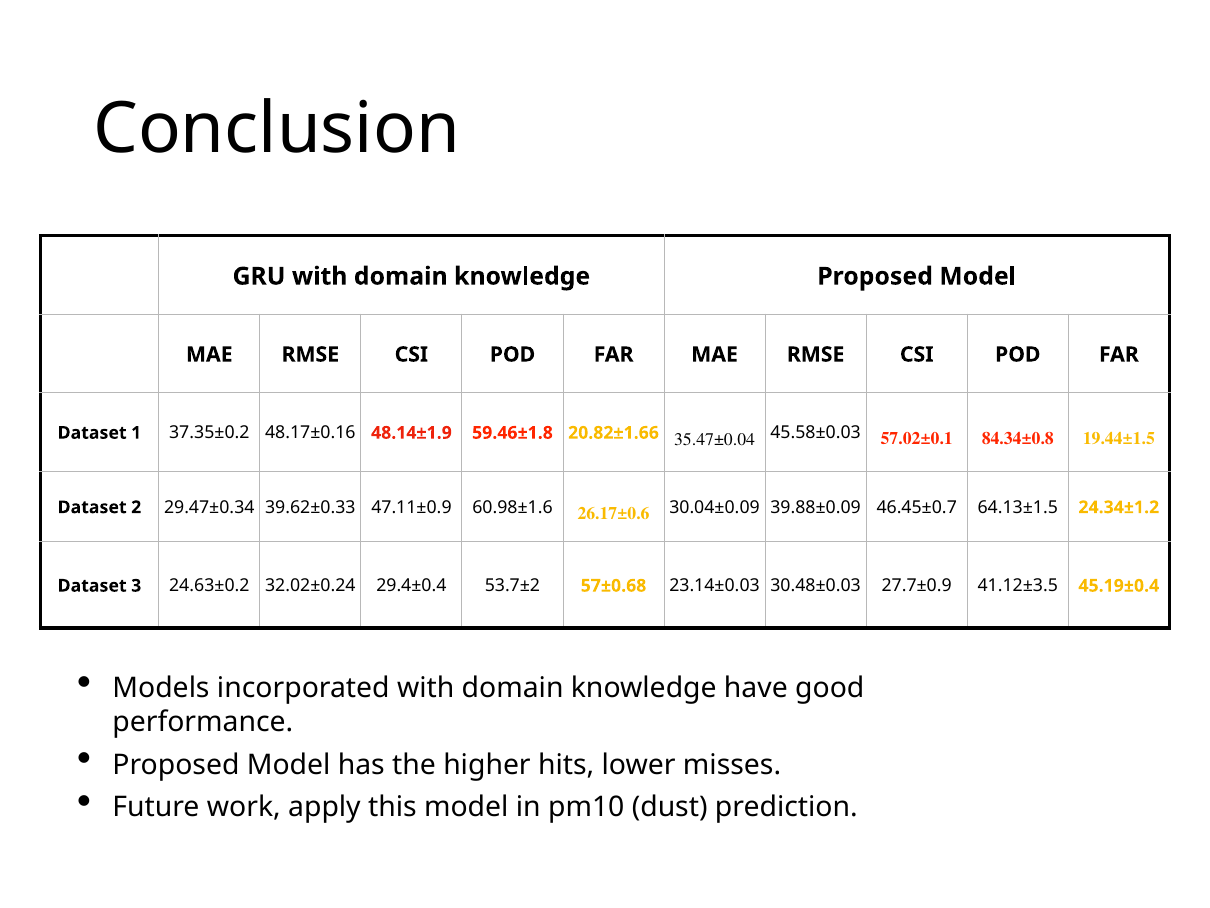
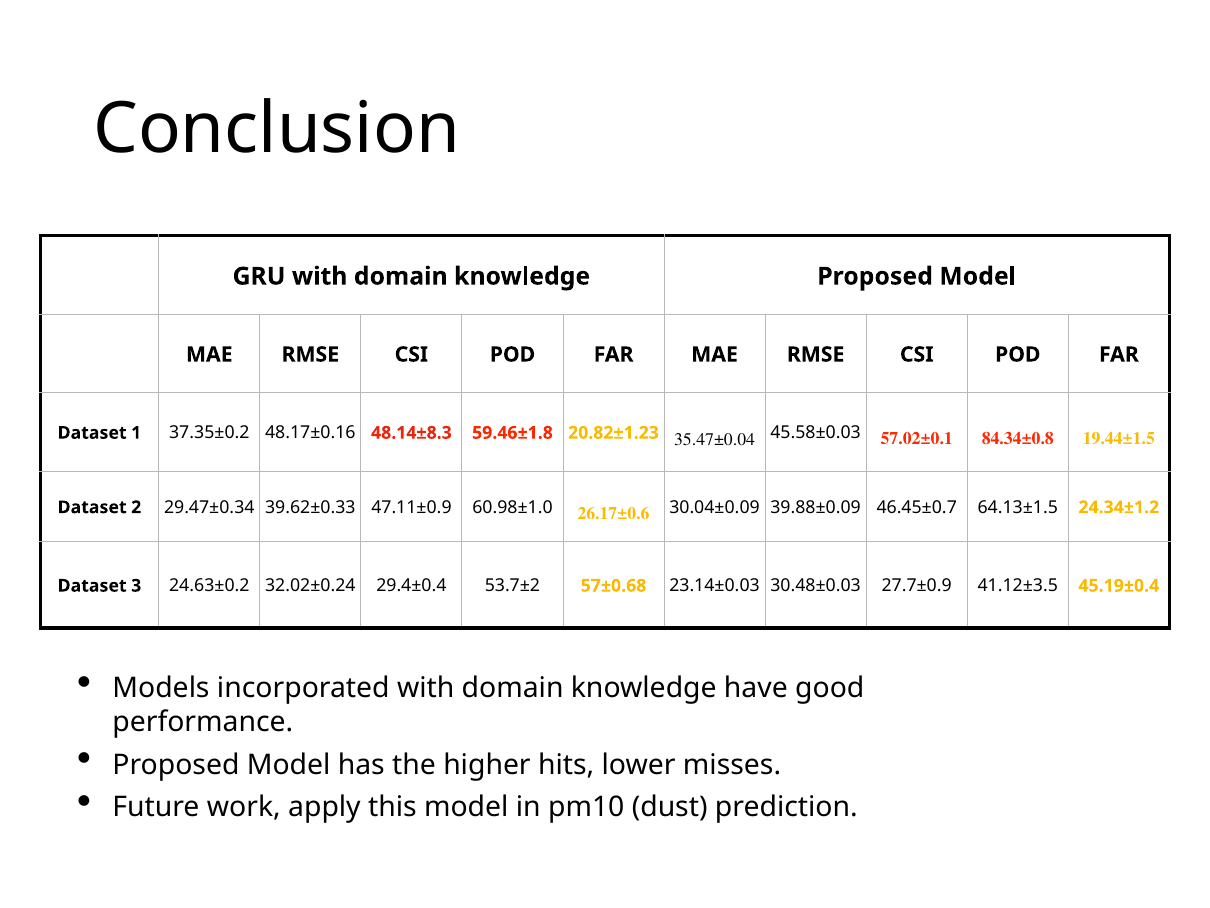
48.14±1.9: 48.14±1.9 -> 48.14±8.3 (411, 433)
20.82±1.66: 20.82±1.66 -> 20.82±1.23 (613, 433)
60.98±1.6: 60.98±1.6 -> 60.98±1.0 (513, 507)
